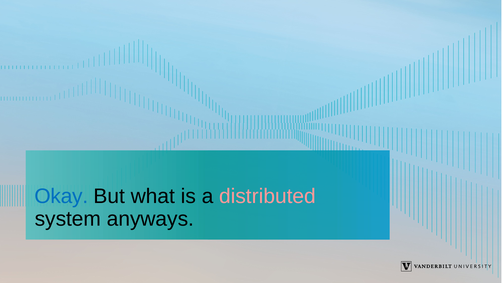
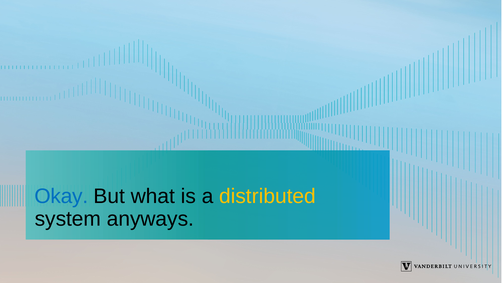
distributed colour: pink -> yellow (268, 196)
